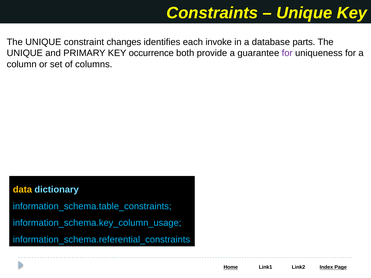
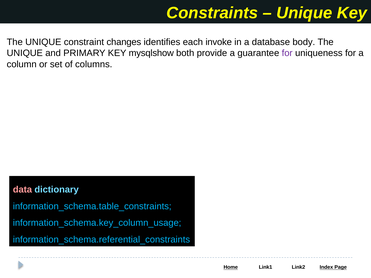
parts: parts -> body (304, 42)
occurrence: occurrence -> mysqlshow (151, 53)
data colour: yellow -> pink (22, 190)
